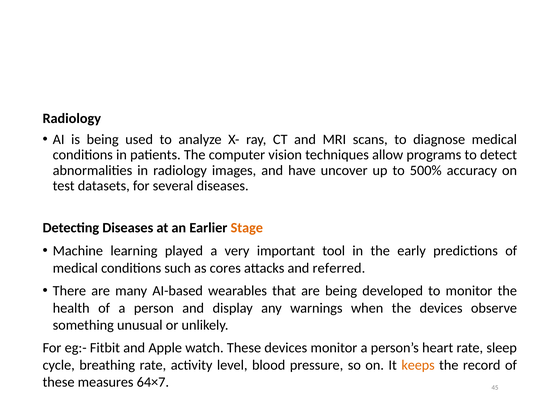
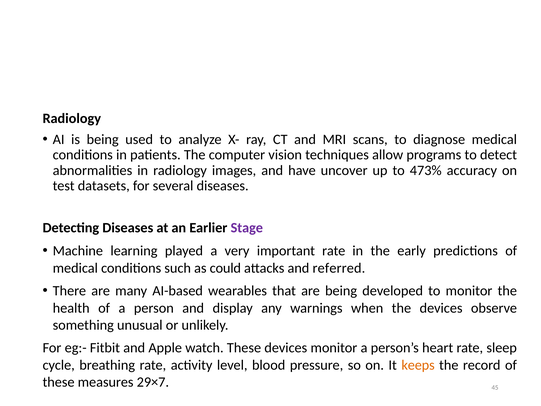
500%: 500% -> 473% (426, 170)
Stage colour: orange -> purple (247, 228)
important tool: tool -> rate (334, 251)
cores: cores -> could (225, 268)
64×7: 64×7 -> 29×7 (153, 382)
